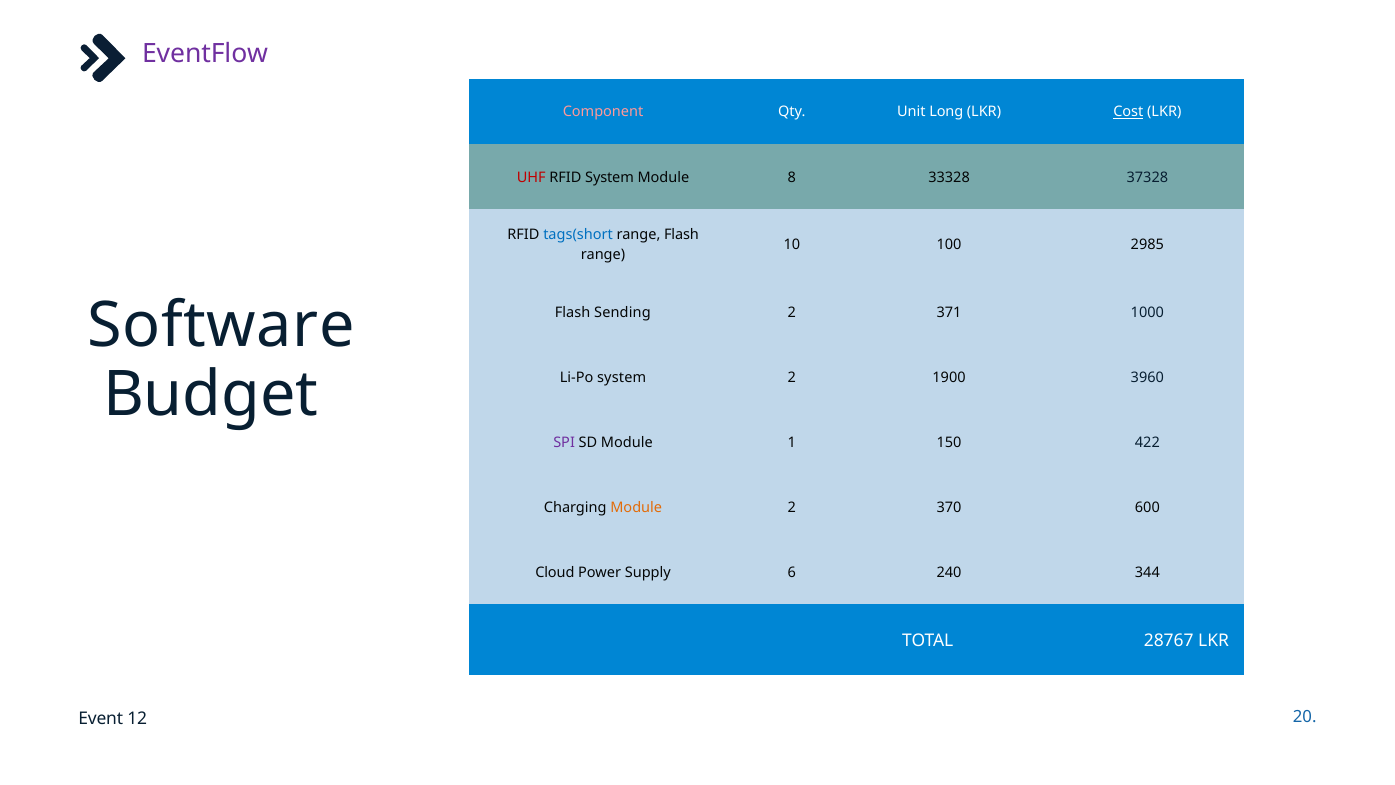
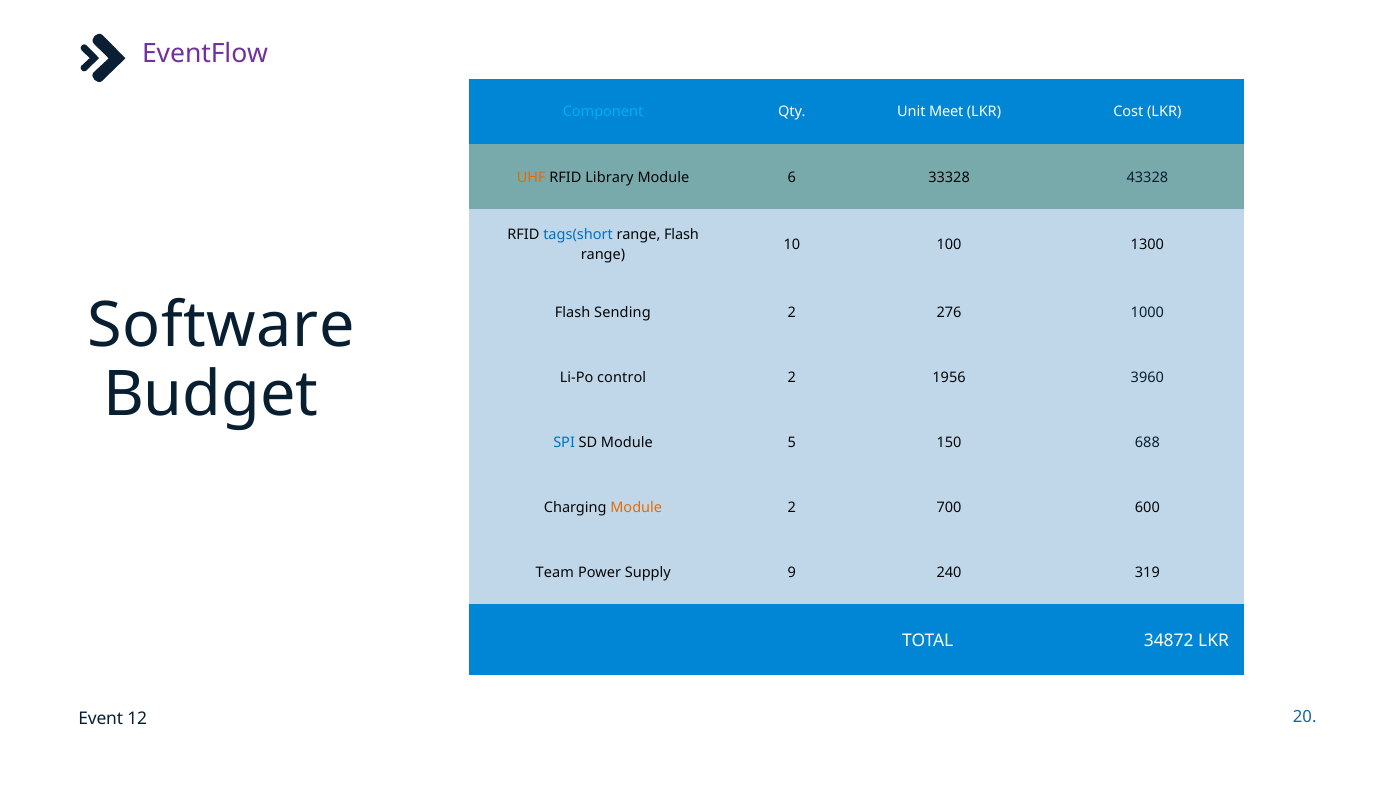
Component colour: pink -> light blue (603, 112)
Long: Long -> Meet (946, 112)
Cost underline: present -> none (1128, 112)
UHF colour: red -> orange (531, 177)
RFID System: System -> Library (609, 177)
8: 8 -> 6 (792, 177)
37328: 37328 -> 43328 (1147, 177)
2985: 2985 -> 1300 (1147, 245)
371: 371 -> 276 (949, 312)
Li-Po system: system -> control (622, 377)
1900: 1900 -> 1956 (949, 377)
SPI colour: purple -> blue (564, 442)
1: 1 -> 5 (792, 442)
422: 422 -> 688 (1147, 442)
370: 370 -> 700 (949, 507)
Cloud: Cloud -> Team (555, 573)
6: 6 -> 9 (792, 573)
344: 344 -> 319 (1147, 573)
28767: 28767 -> 34872 (1169, 641)
